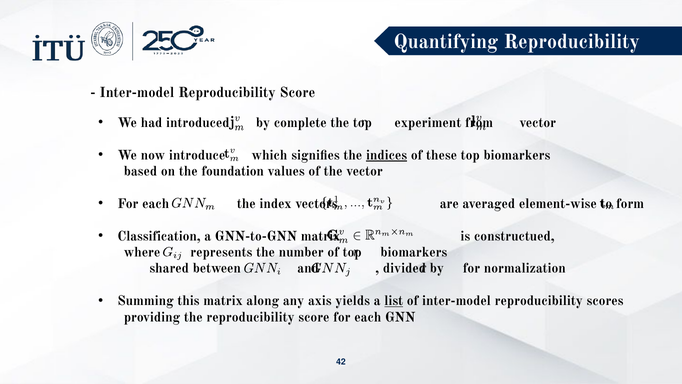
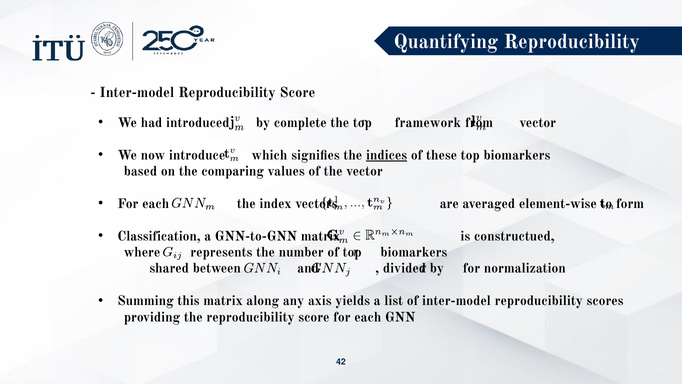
experiment: experiment -> framework (428, 123)
foundation: foundation -> comparing (233, 171)
list underline: present -> none (394, 301)
